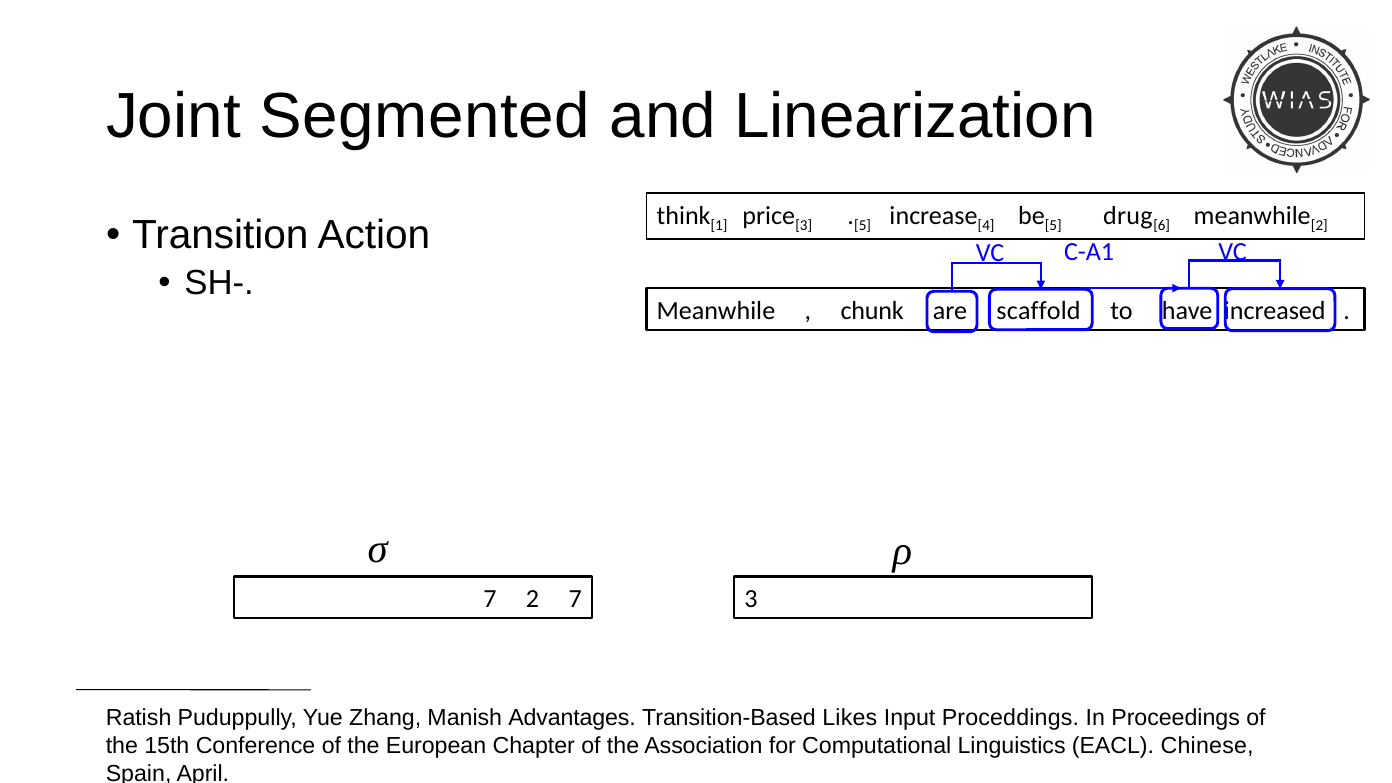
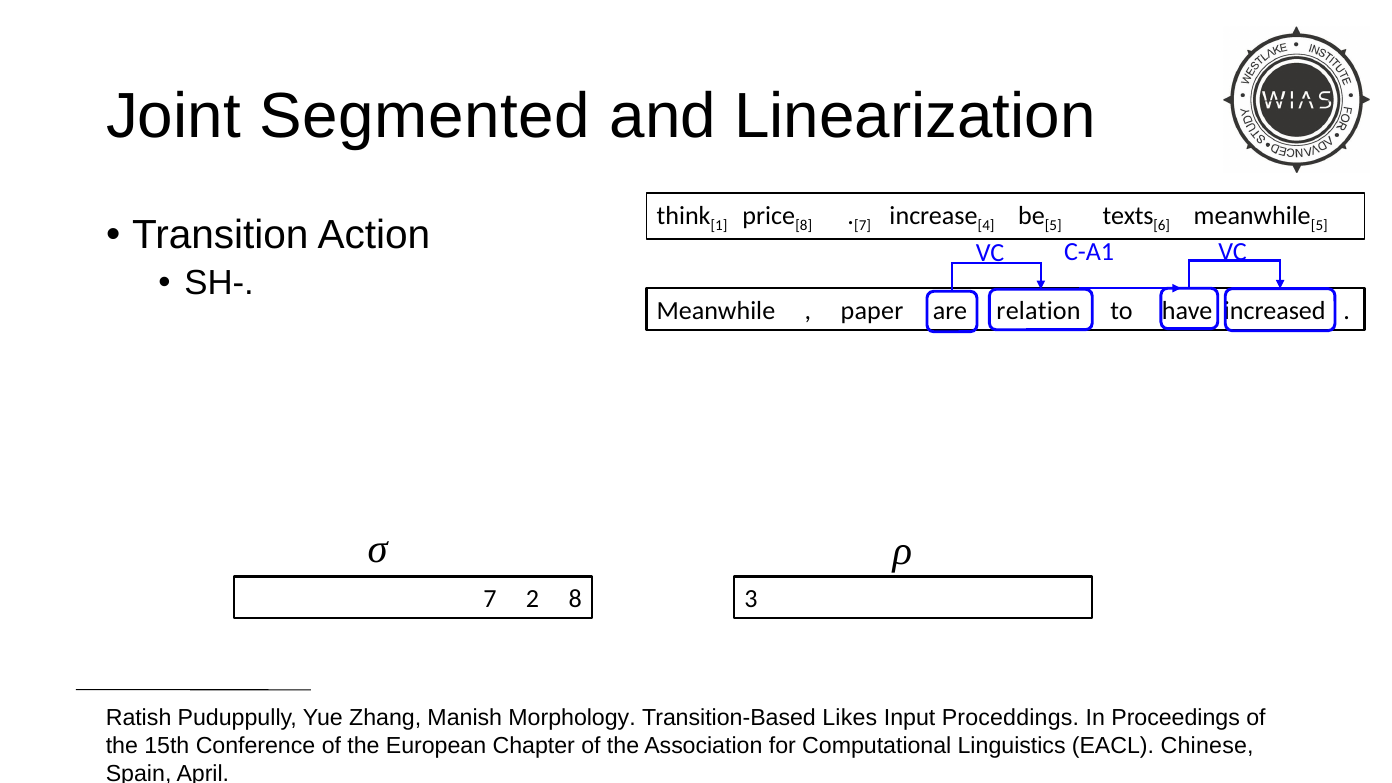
3: 3 -> 8 (804, 226)
5: 5 -> 7 (863, 226)
drug: drug -> texts (1128, 216)
meanwhile 2: 2 -> 5 (1319, 226)
chunk: chunk -> paper (872, 311)
scaffold: scaffold -> relation (1039, 311)
2 7: 7 -> 8 (575, 599)
Advantages: Advantages -> Morphology (572, 718)
